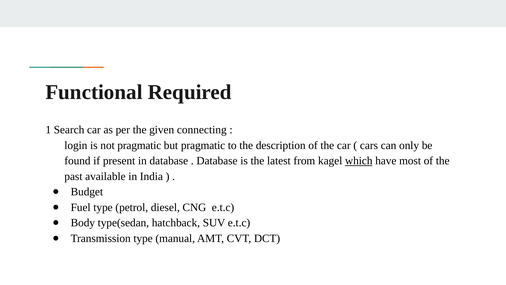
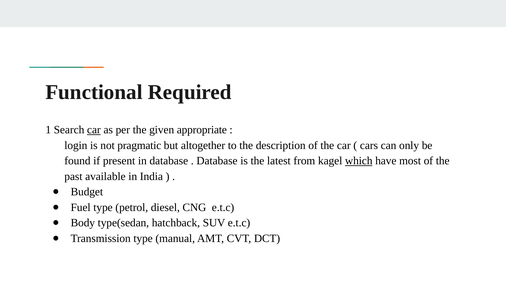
car underline: none -> present (94, 130)
connecting: connecting -> appropriate (202, 130)
but pragmatic: pragmatic -> altogether (203, 145)
